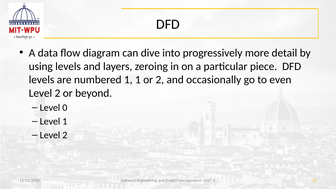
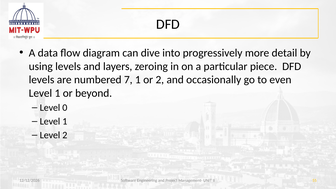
numbered 1: 1 -> 7 (128, 80)
2: 2 -> 1 (57, 93)
